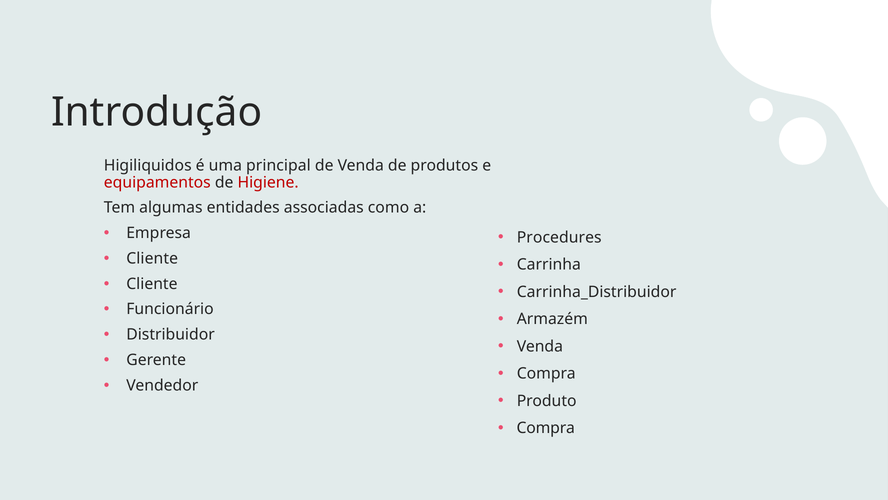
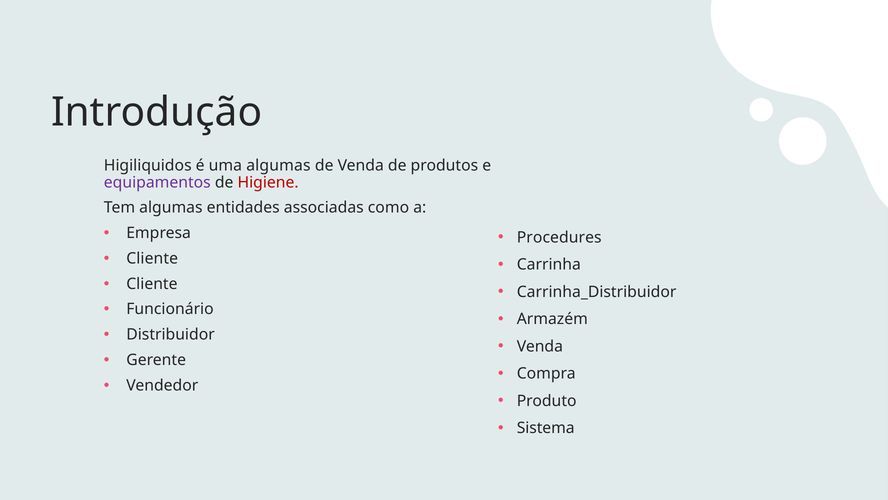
uma principal: principal -> algumas (278, 165)
equipamentos colour: red -> purple (157, 182)
Compra: Compra -> Sistema (546, 428)
